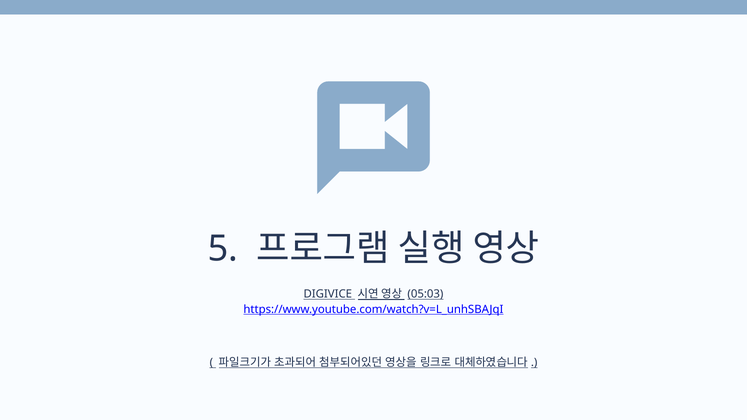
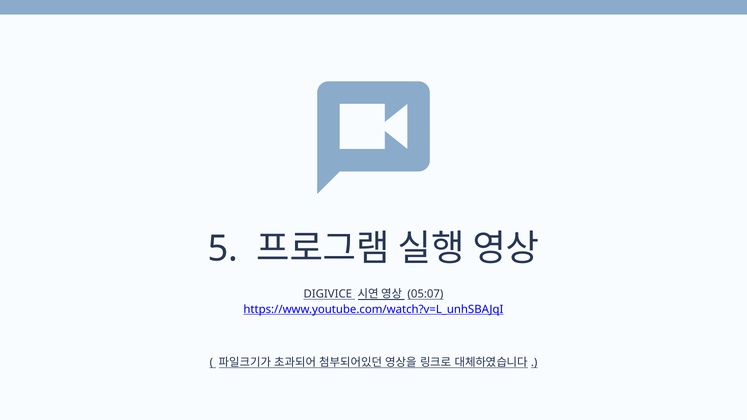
05:03: 05:03 -> 05:07 (425, 294)
